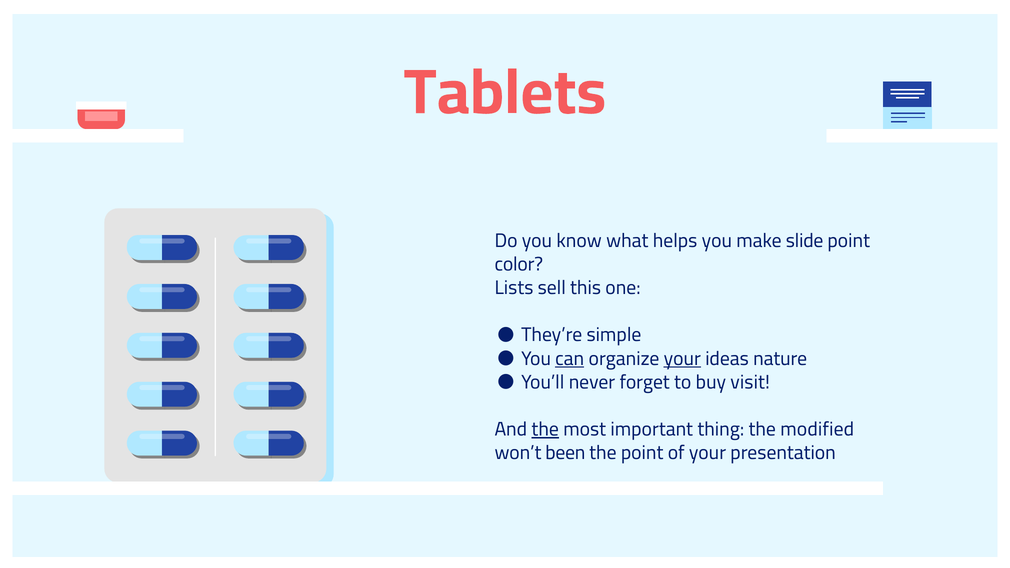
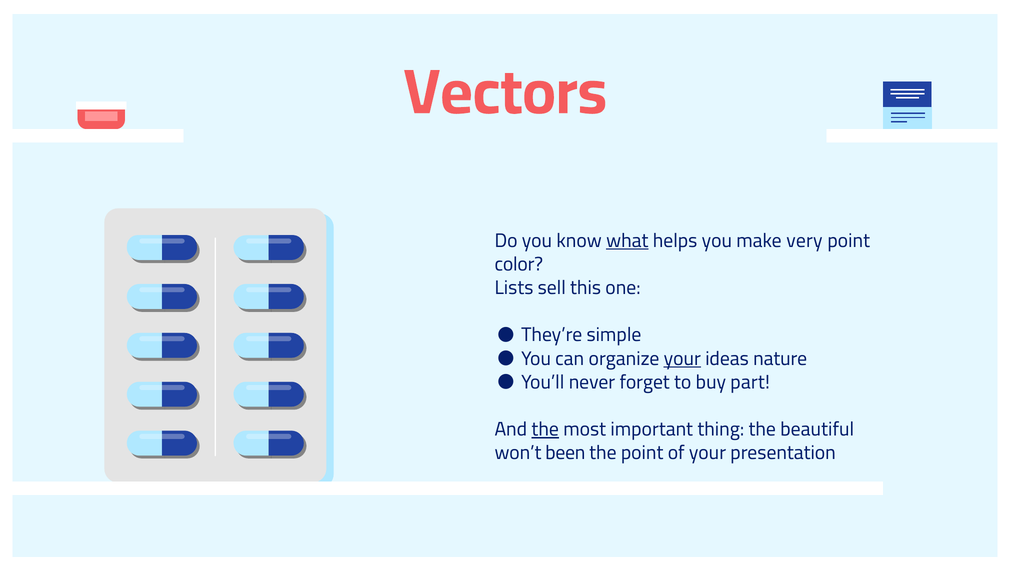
Tablets: Tablets -> Vectors (505, 92)
what underline: none -> present (627, 241)
slide: slide -> very (804, 241)
can underline: present -> none (570, 359)
visit: visit -> part (750, 382)
modified: modified -> beautiful (817, 429)
